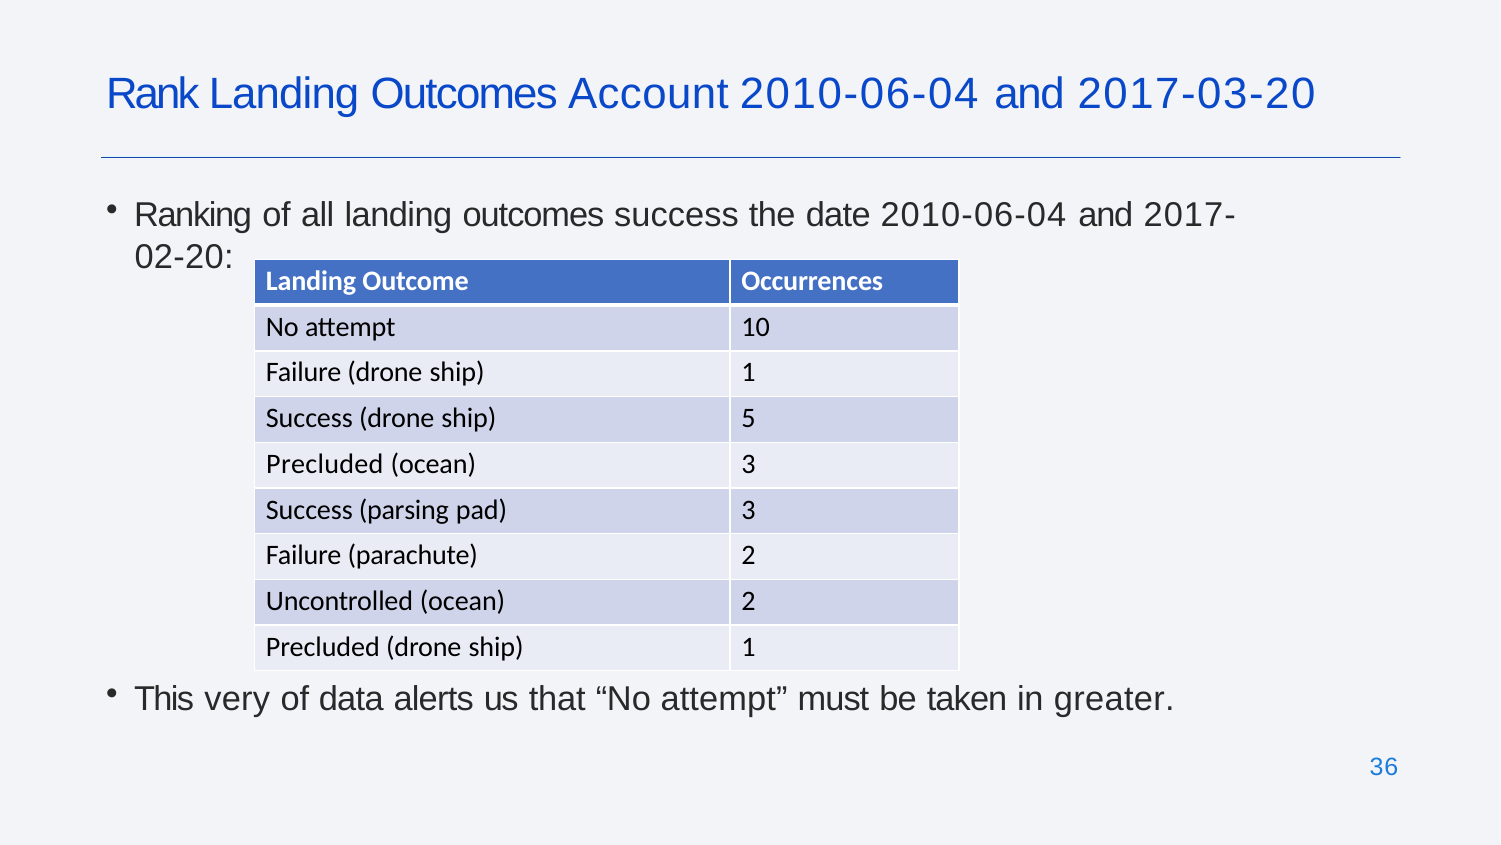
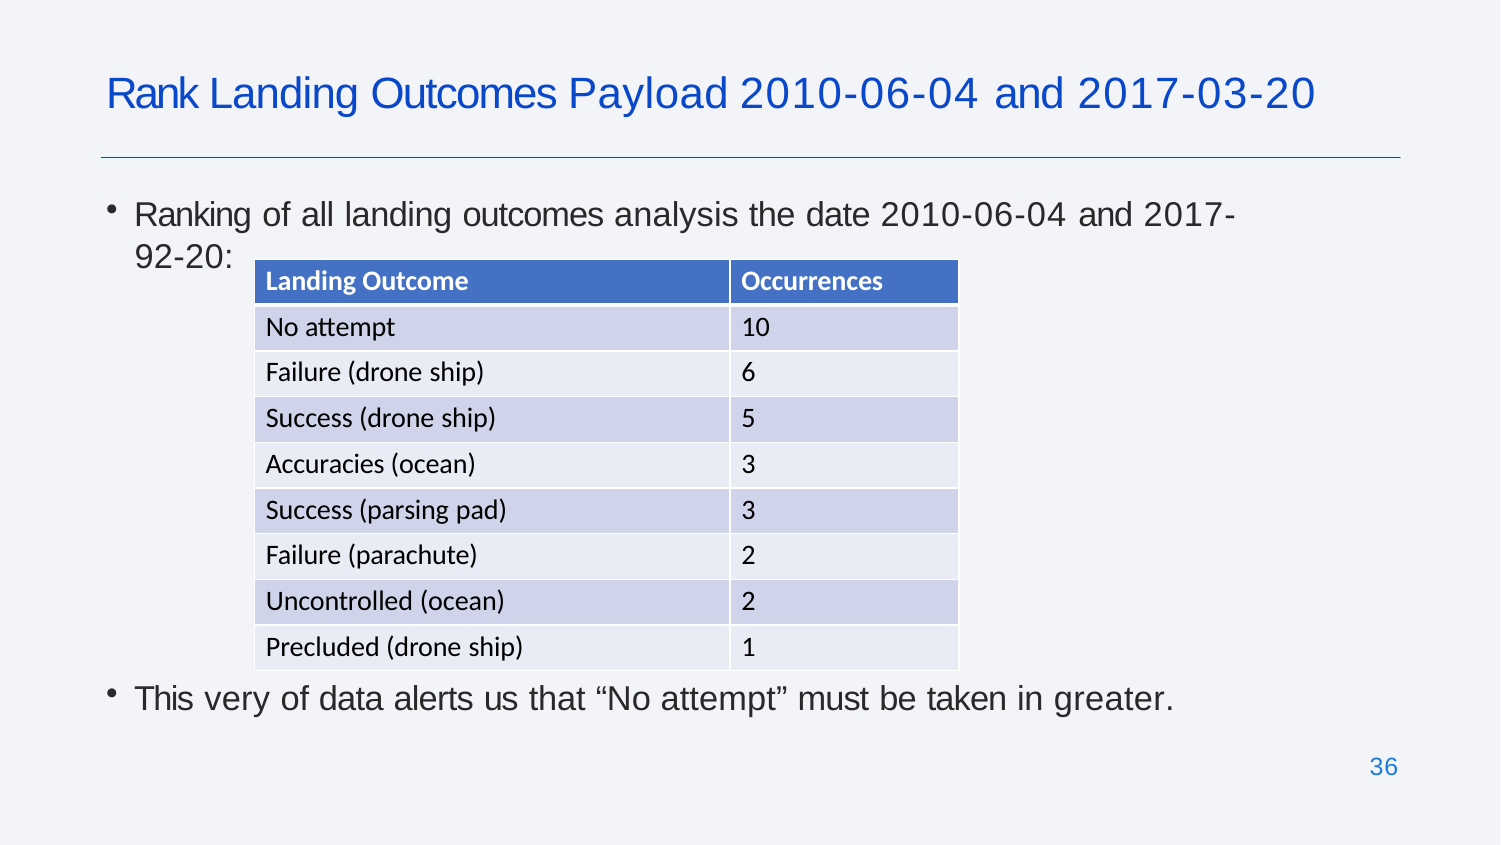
Account: Account -> Payload (648, 94)
outcomes success: success -> analysis (677, 215)
02-20: 02-20 -> 92-20 (184, 257)
Failure drone ship 1: 1 -> 6 (748, 372)
Precluded: Precluded -> Accuracies (325, 464)
